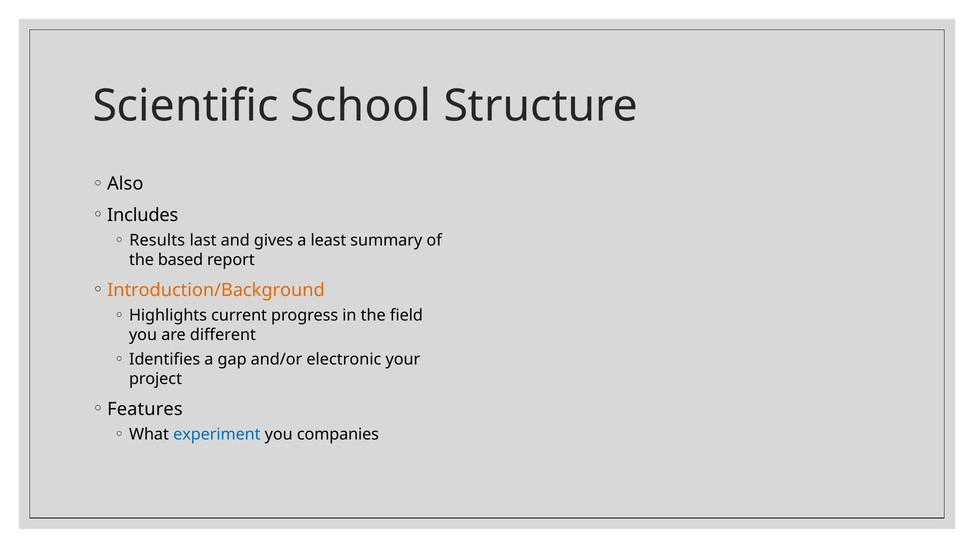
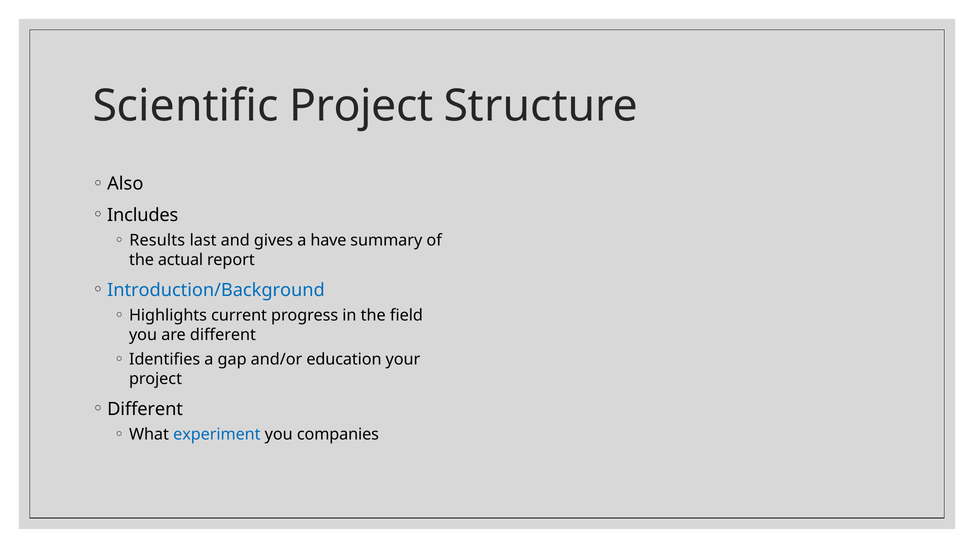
Scientific School: School -> Project (361, 106)
least: least -> have (328, 241)
based: based -> actual (181, 260)
Introduction/Background colour: orange -> blue (216, 290)
electronic: electronic -> education (344, 359)
Features: Features -> Different (145, 409)
